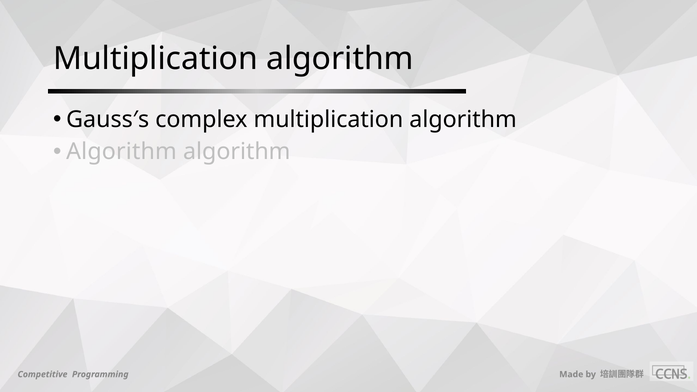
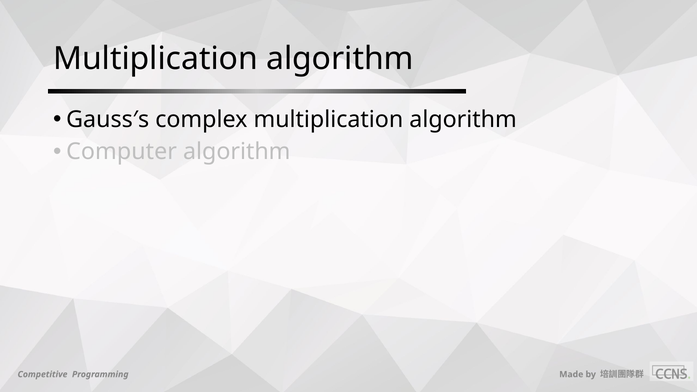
Algorithm: Algorithm -> Computer (122, 152)
